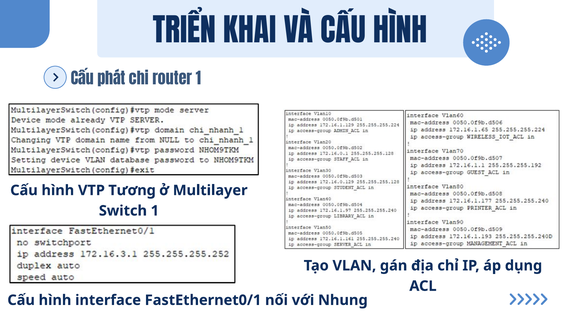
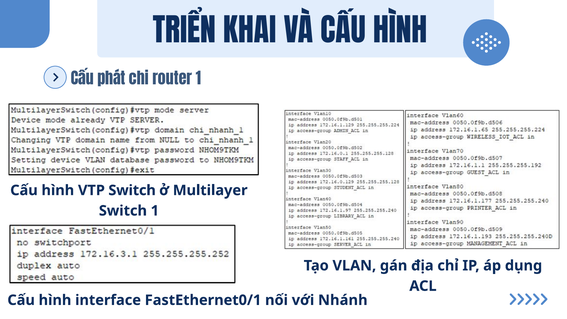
VTP Tương: Tương -> Switch (132, 190)
Nhung: Nhung -> Nhánh (343, 300)
